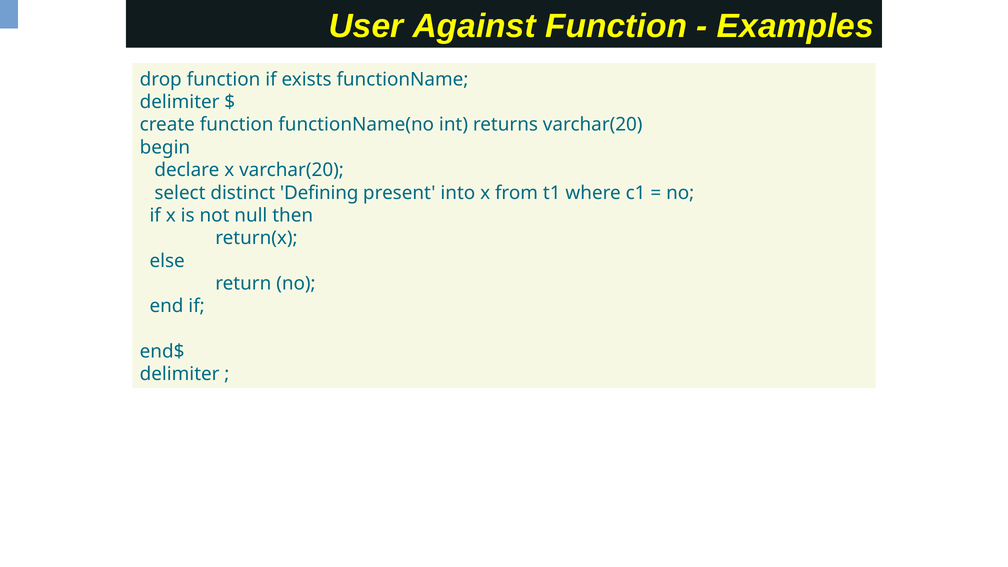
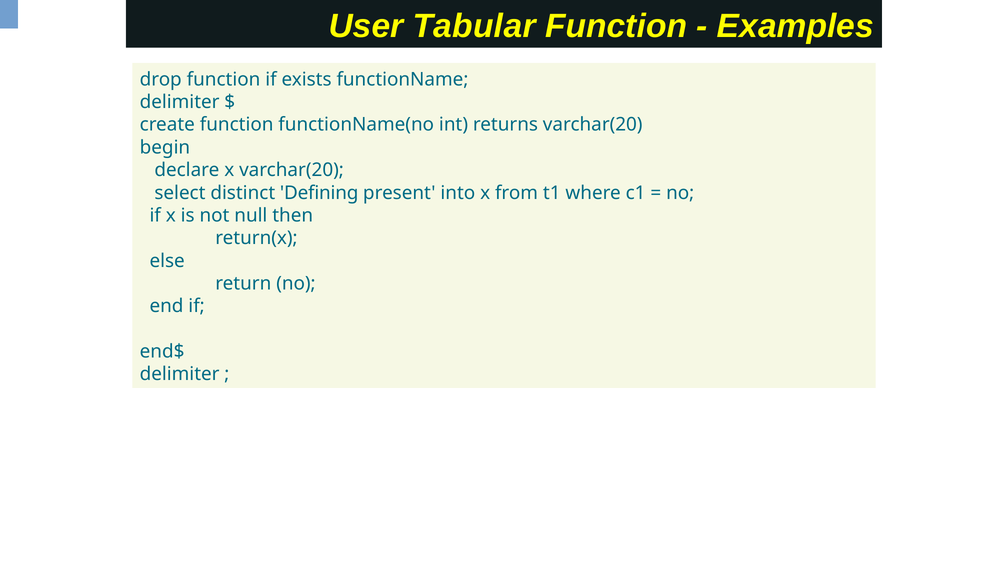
Against: Against -> Tabular (474, 26)
